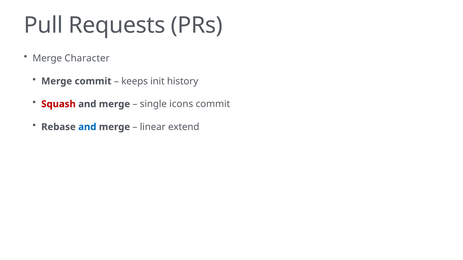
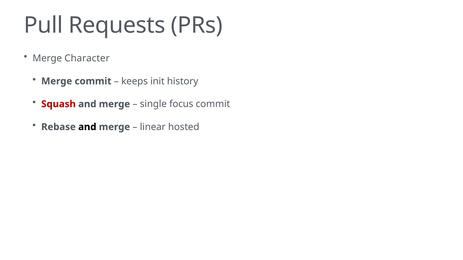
icons: icons -> focus (181, 104)
and colour: blue -> black (87, 127)
extend: extend -> hosted (184, 127)
